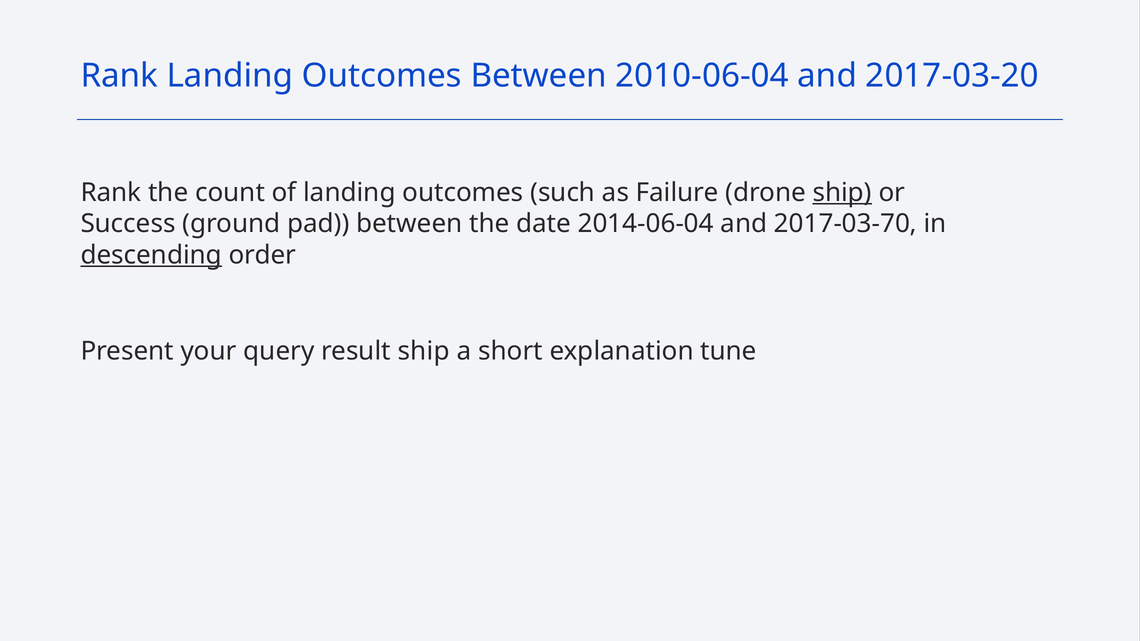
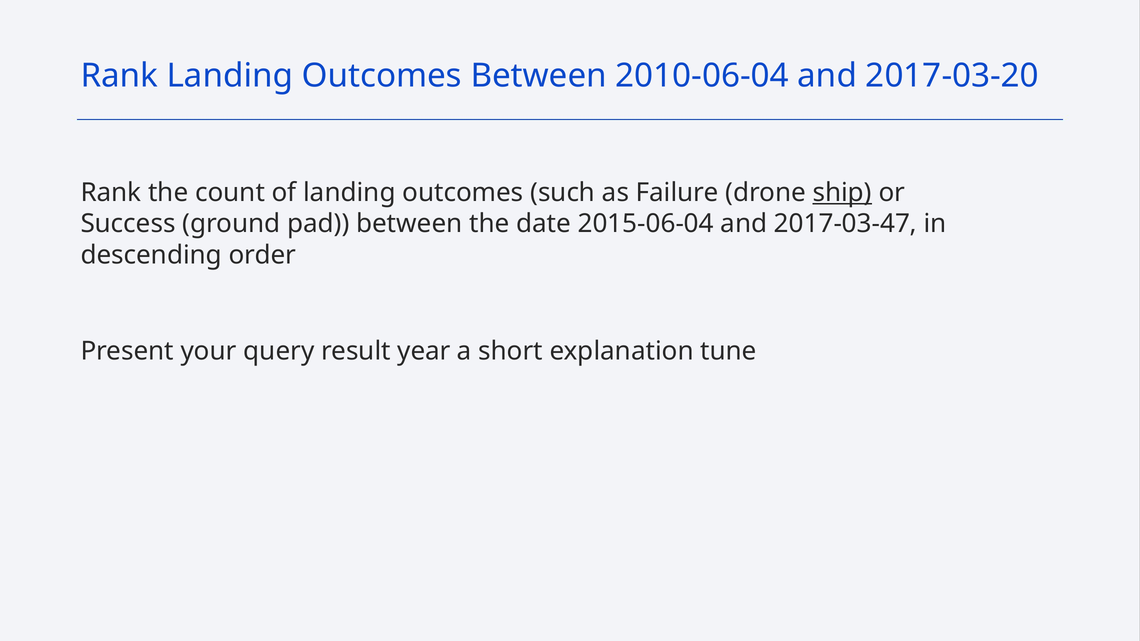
2014-06-04: 2014-06-04 -> 2015-06-04 (646, 224)
2017-03-70: 2017-03-70 -> 2017-03-47 (845, 224)
descending underline: present -> none (151, 255)
result ship: ship -> year (424, 351)
